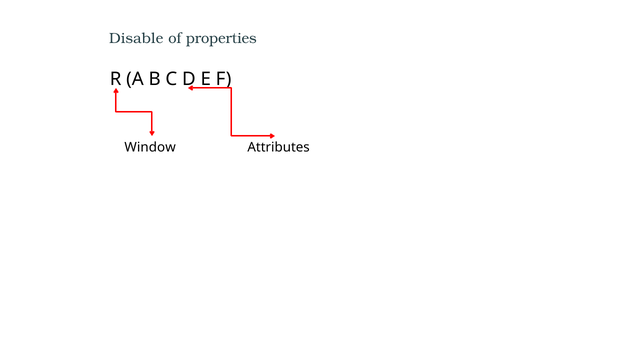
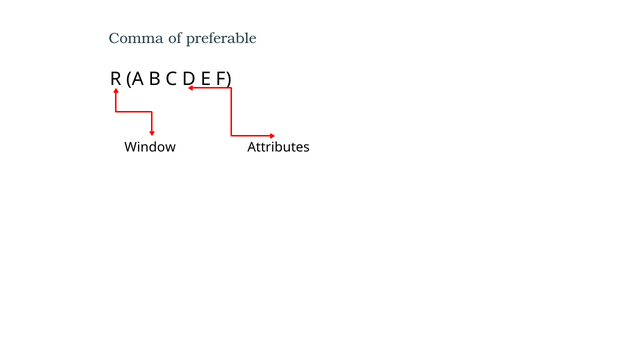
Disable: Disable -> Comma (136, 39)
properties: properties -> preferable (221, 39)
